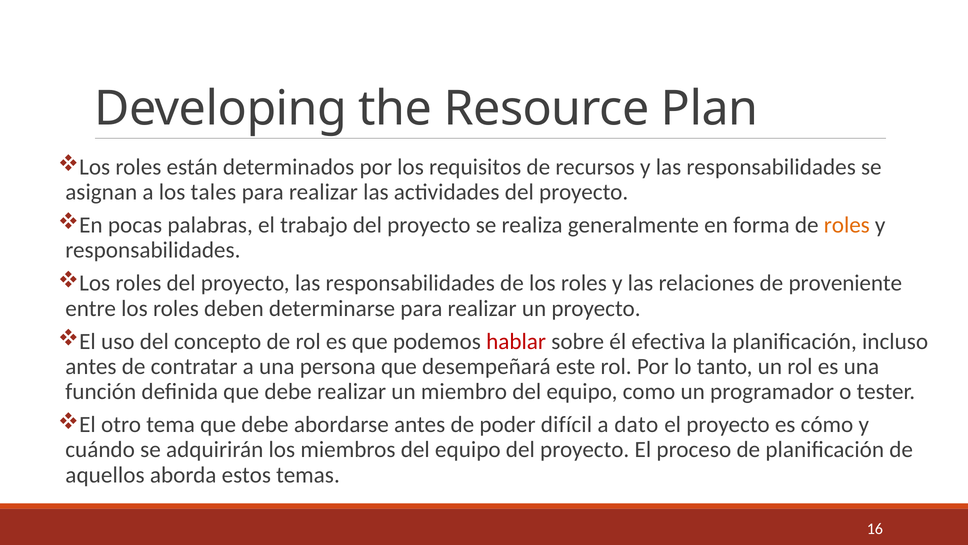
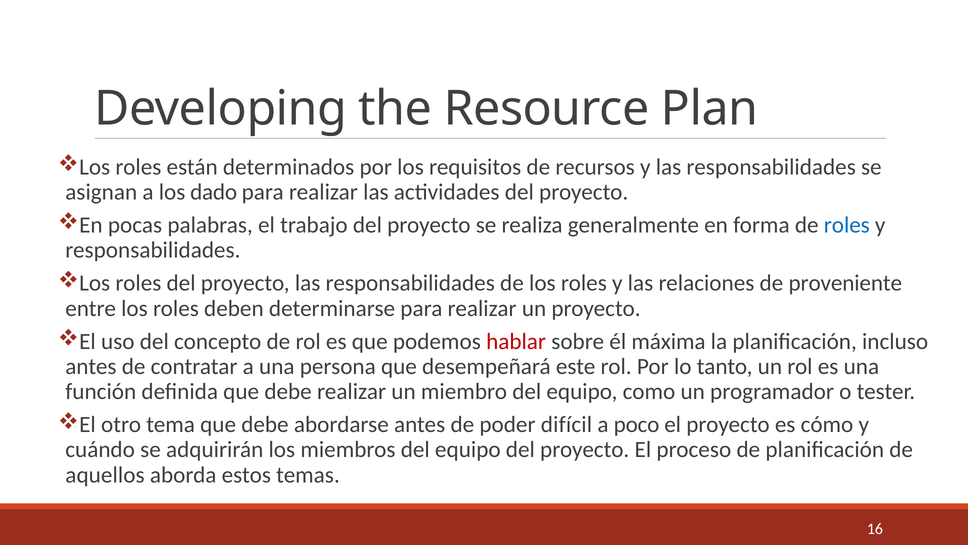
tales: tales -> dado (214, 192)
roles colour: orange -> blue (847, 225)
efectiva: efectiva -> máxima (668, 341)
dato: dato -> poco (637, 424)
